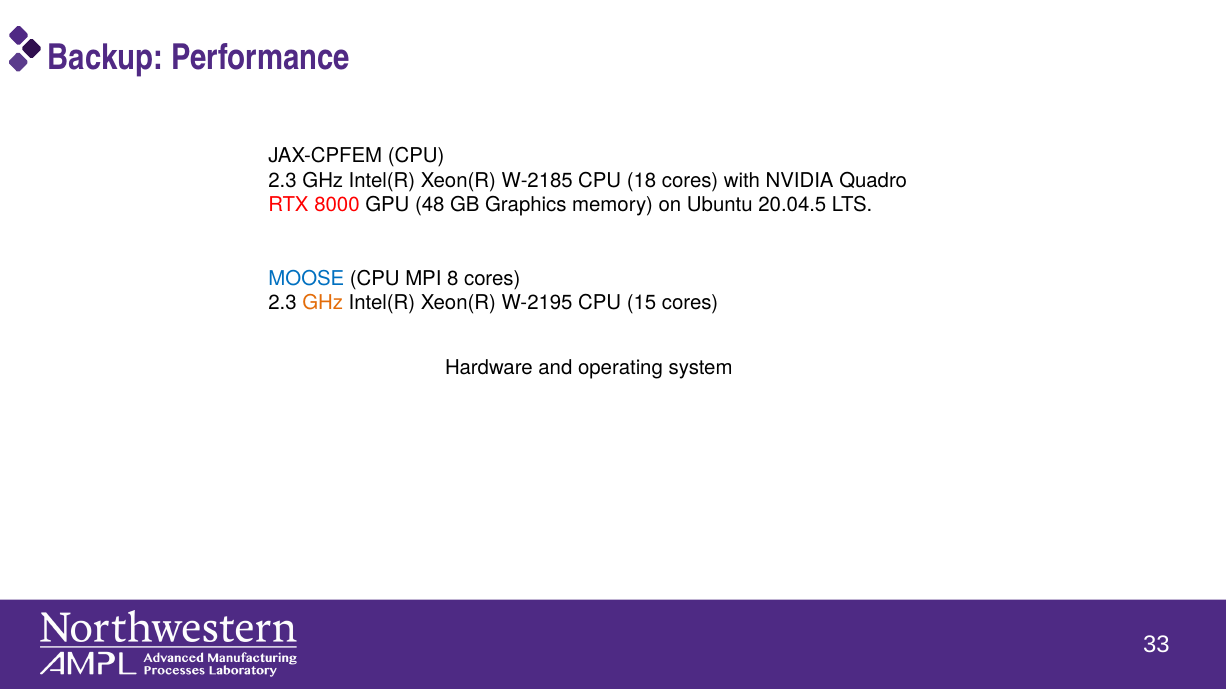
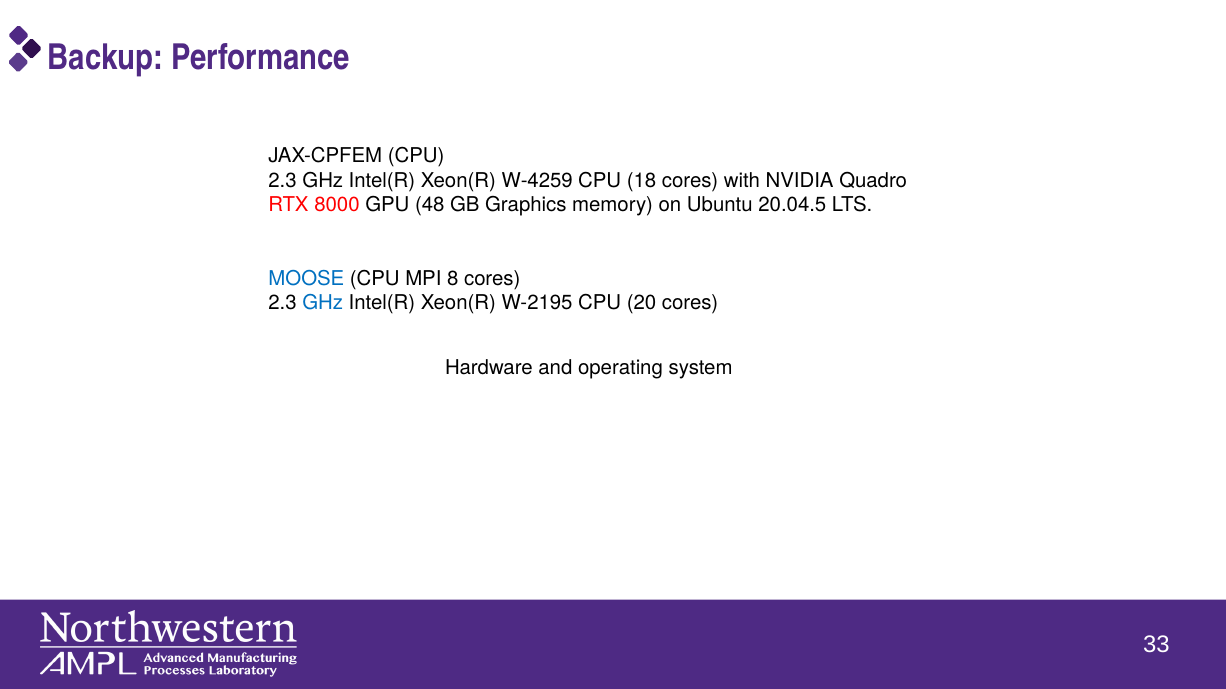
W-2185: W-2185 -> W-4259 (537, 181)
GHz colour: orange -> blue (323, 303)
15: 15 -> 20 (642, 303)
